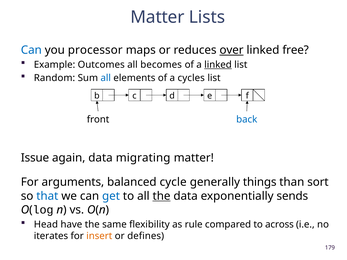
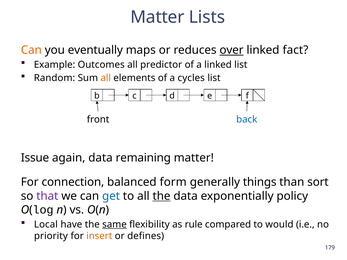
Can colour: blue -> orange (31, 50)
processor: processor -> eventually (95, 50)
free: free -> fact (295, 50)
becomes: becomes -> predictor (161, 65)
linked underline: present -> none (218, 65)
all colour: blue -> orange (106, 78)
migrating: migrating -> remaining (143, 158)
arguments: arguments -> connection (73, 182)
cycle: cycle -> form (173, 182)
that colour: blue -> purple (47, 196)
sends: sends -> policy (292, 196)
Head: Head -> Local (46, 225)
same underline: none -> present (114, 225)
across: across -> would (279, 225)
iterates: iterates -> priority (51, 236)
